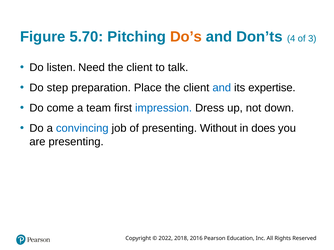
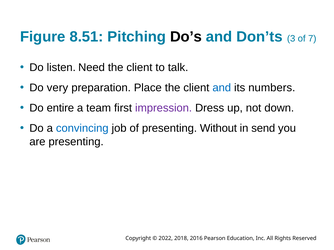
5.70: 5.70 -> 8.51 (86, 37)
Do’s colour: orange -> black (186, 37)
4: 4 -> 3 (291, 39)
3: 3 -> 7 (312, 39)
step: step -> very (57, 88)
expertise: expertise -> numbers (272, 88)
come: come -> entire (60, 108)
impression colour: blue -> purple (164, 108)
does: does -> send (263, 129)
